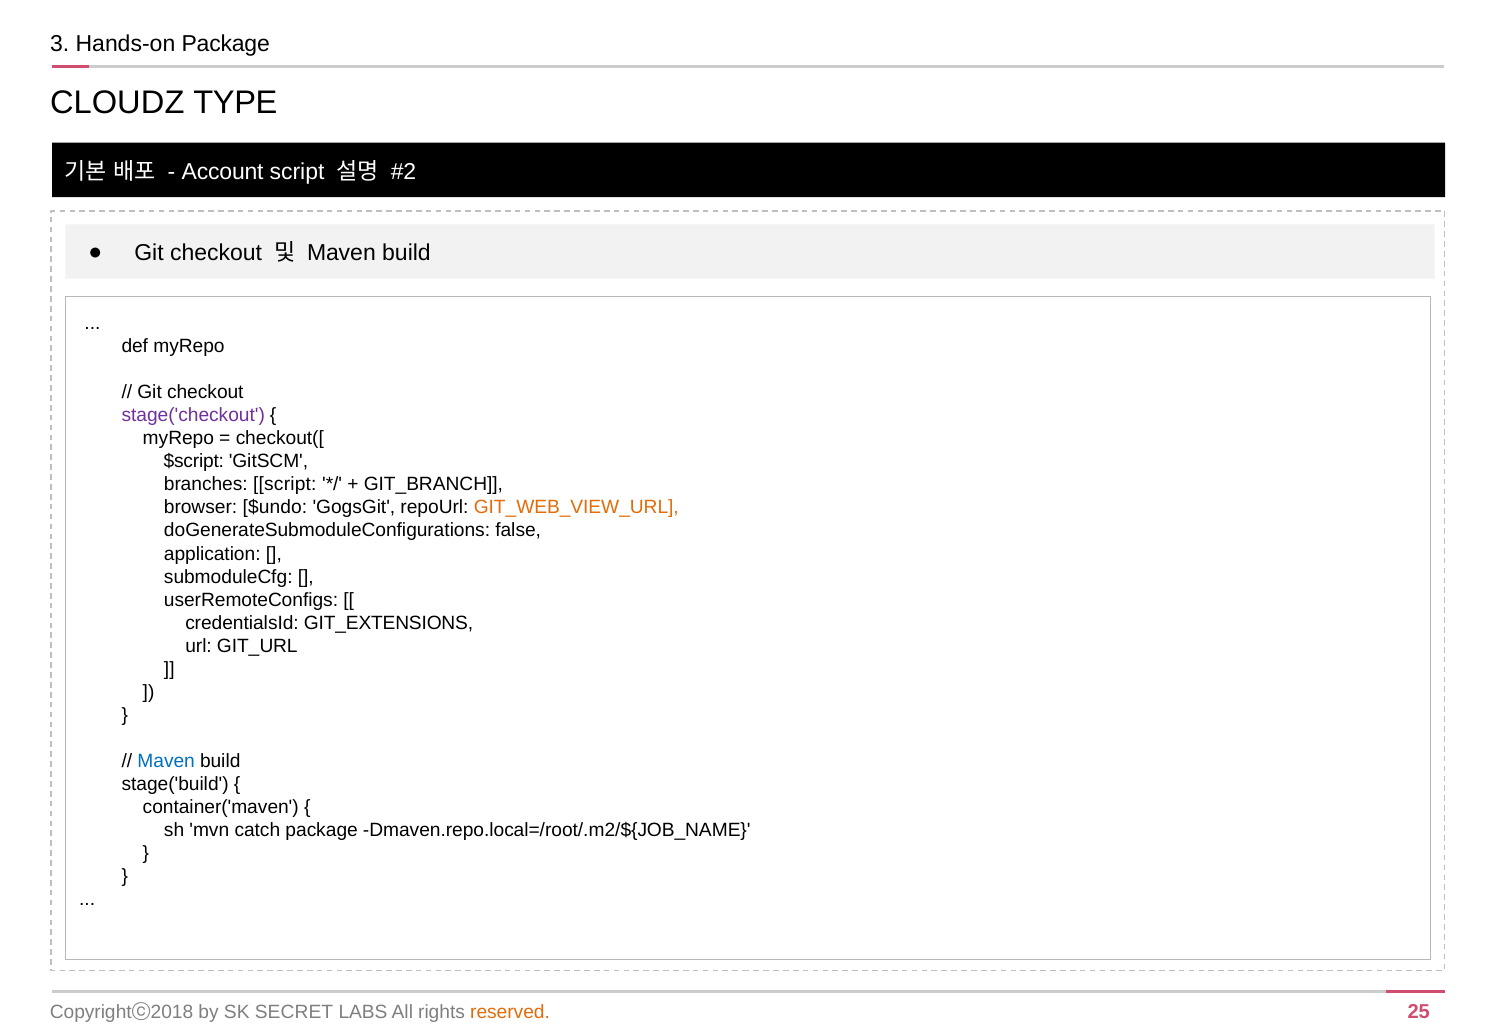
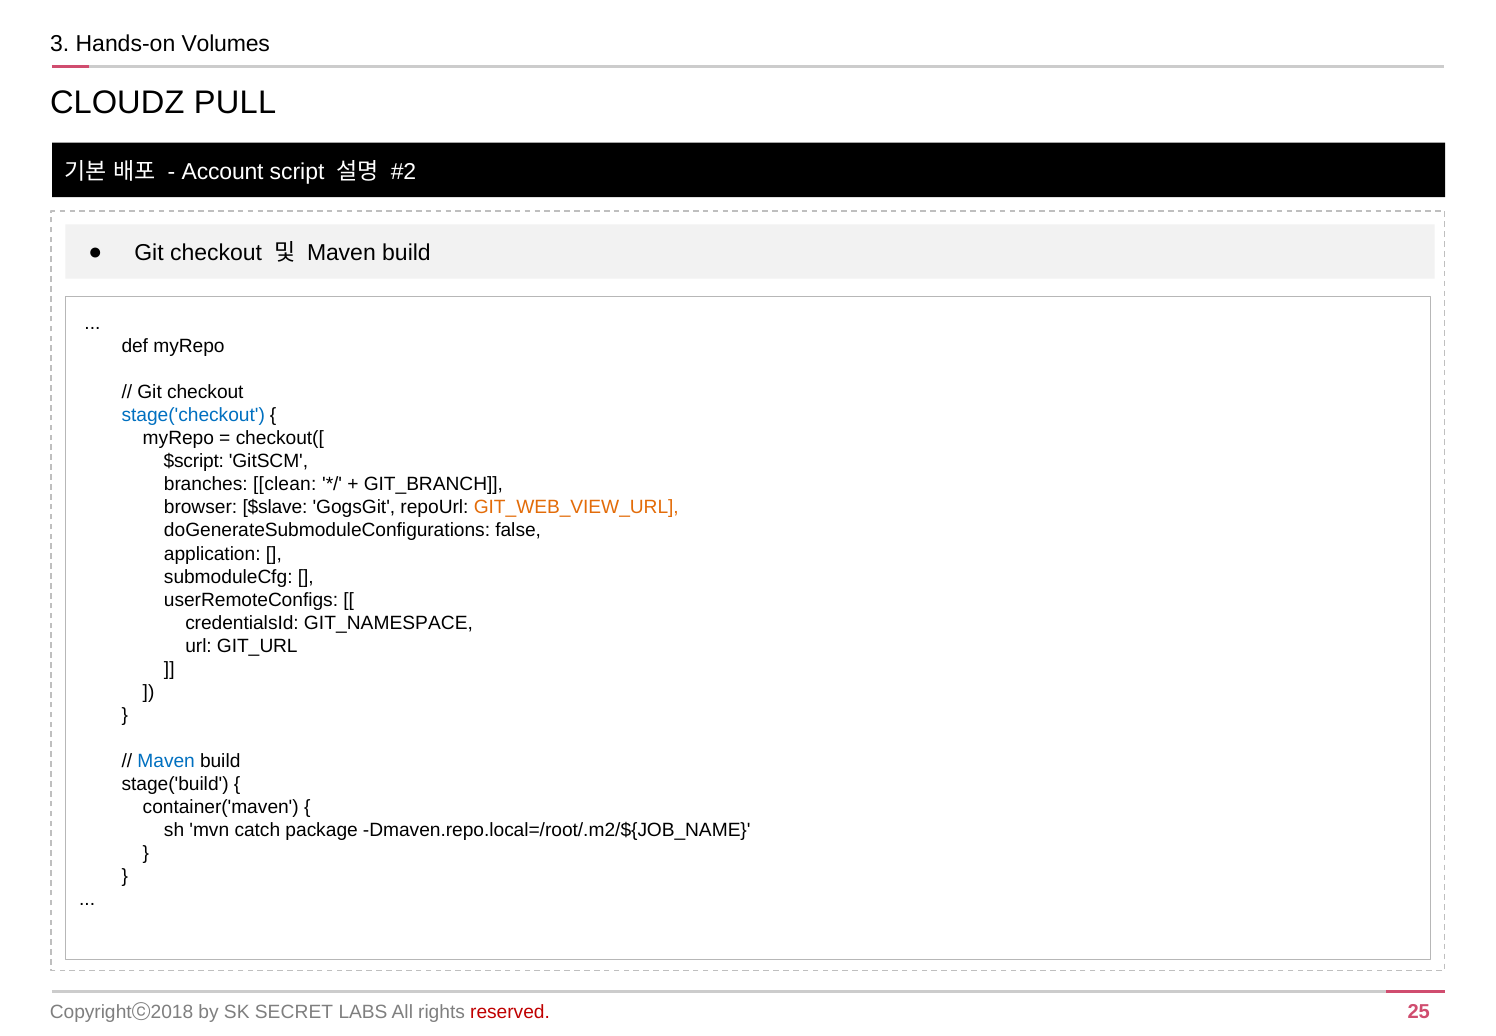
Hands-on Package: Package -> Volumes (226, 44)
TYPE: TYPE -> PULL (235, 102)
stage('checkout colour: purple -> blue (193, 415)
branches script: script -> clean (285, 484)
$undo: $undo -> $slave (275, 507)
GIT_EXTENSIONS: GIT_EXTENSIONS -> GIT_NAMESPACE (388, 623)
reserved colour: orange -> red (510, 1012)
